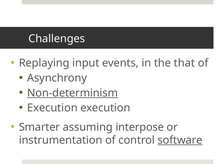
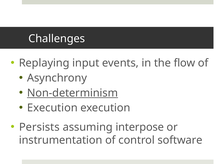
that: that -> flow (184, 63)
Smarter: Smarter -> Persists (39, 127)
software underline: present -> none (180, 140)
